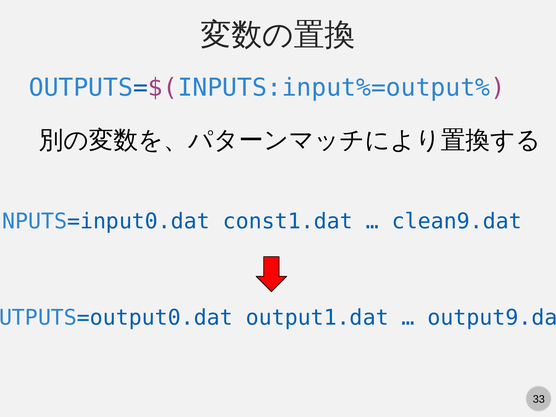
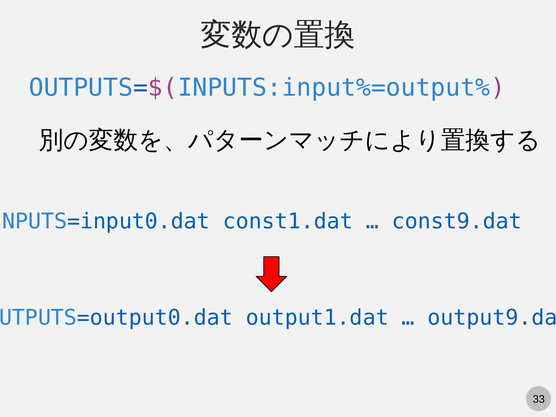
clean9.dat: clean9.dat -> const9.dat (457, 221)
